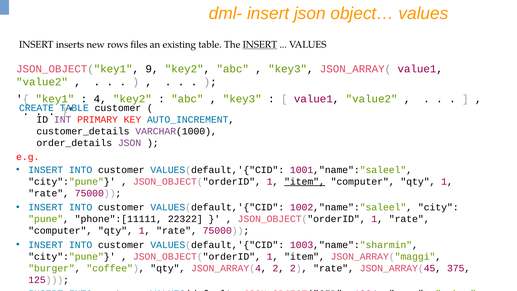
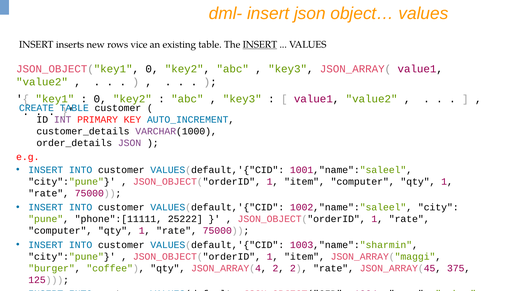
files: files -> vice (139, 45)
JSON_OBJECT("key1 9: 9 -> 0 (152, 69)
4: 4 -> 0 (100, 99)
item underline: present -> none (305, 181)
22322: 22322 -> 25222 (185, 219)
